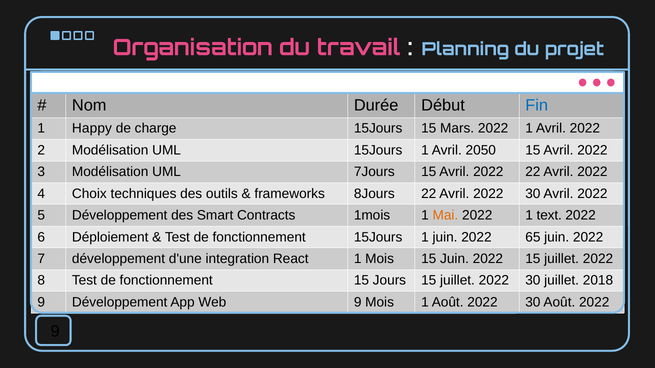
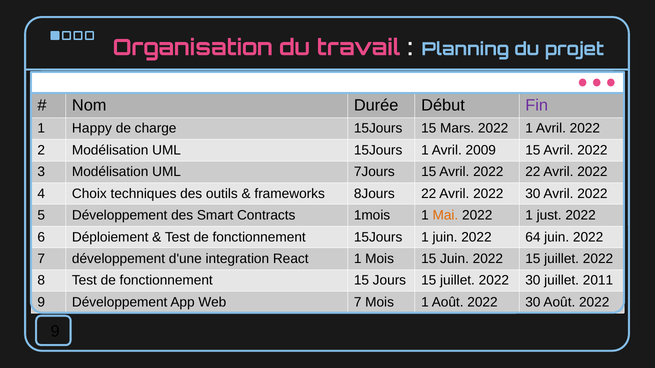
Fin colour: blue -> purple (537, 105)
2050: 2050 -> 2009 (481, 150)
text: text -> just (549, 216)
65: 65 -> 64 (533, 237)
2018: 2018 -> 2011 (598, 281)
Web 9: 9 -> 7 (358, 303)
